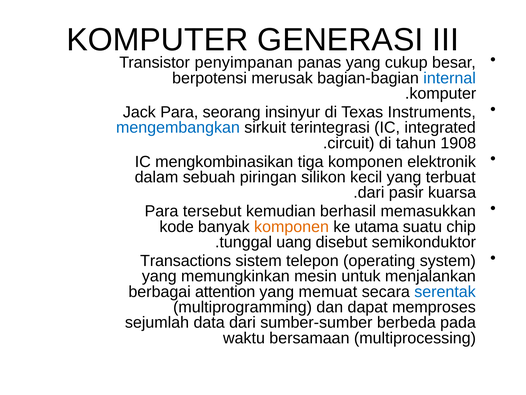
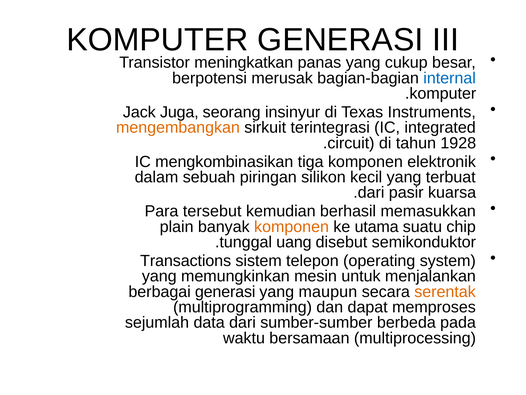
penyimpanan: penyimpanan -> meningkatkan (244, 63)
Jack Para: Para -> Juga (179, 112)
mengembangkan colour: blue -> orange (178, 127)
1908: 1908 -> 1928 (458, 143)
kode: kode -> plain (177, 226)
berbagai attention: attention -> generasi (225, 291)
memuat: memuat -> maupun (328, 291)
serentak colour: blue -> orange (445, 291)
